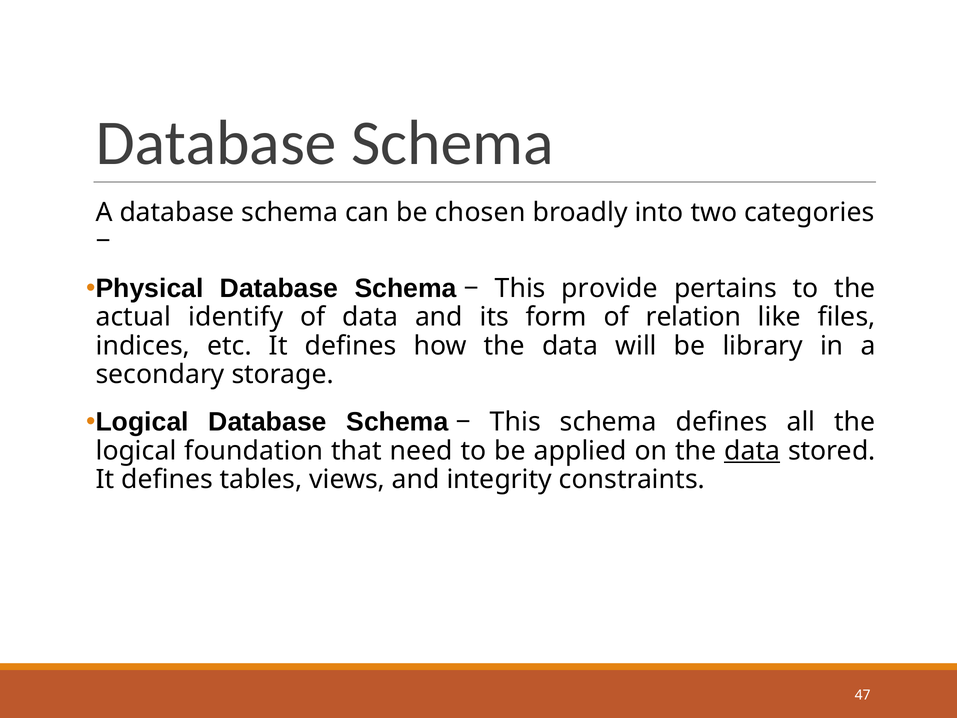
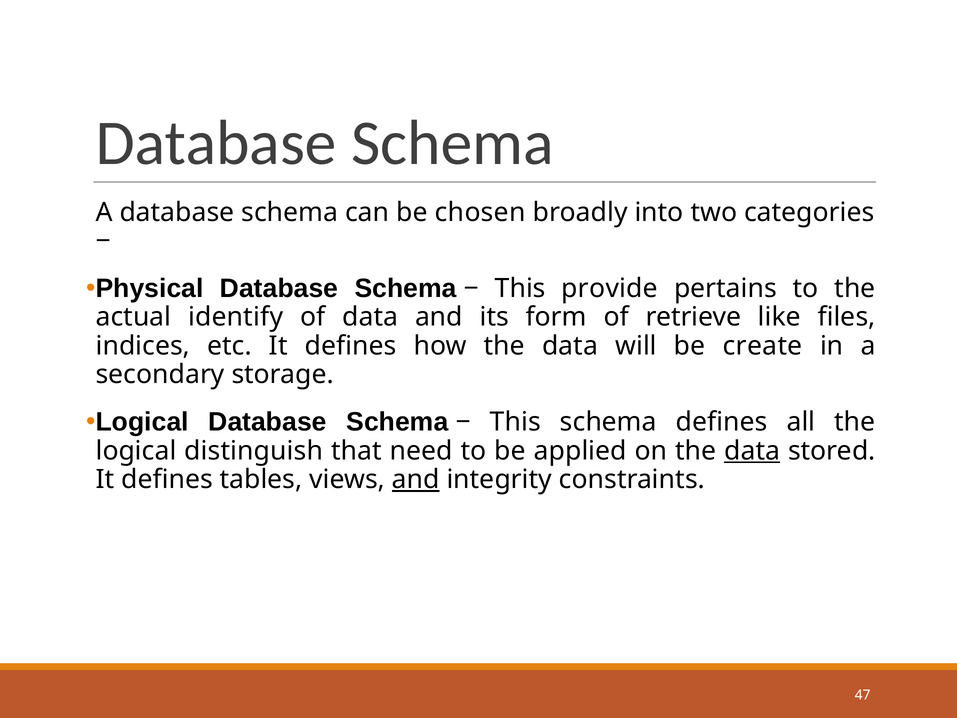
relation: relation -> retrieve (693, 317)
library: library -> create (763, 346)
foundation: foundation -> distinguish (254, 451)
and underline: none -> present (416, 479)
